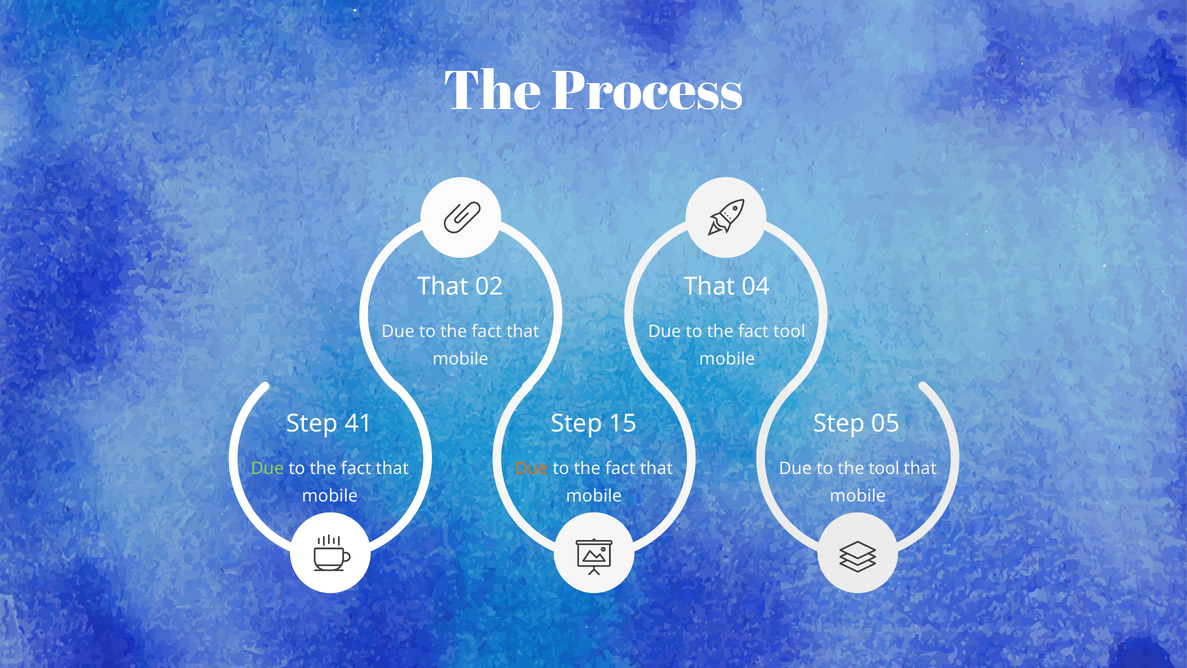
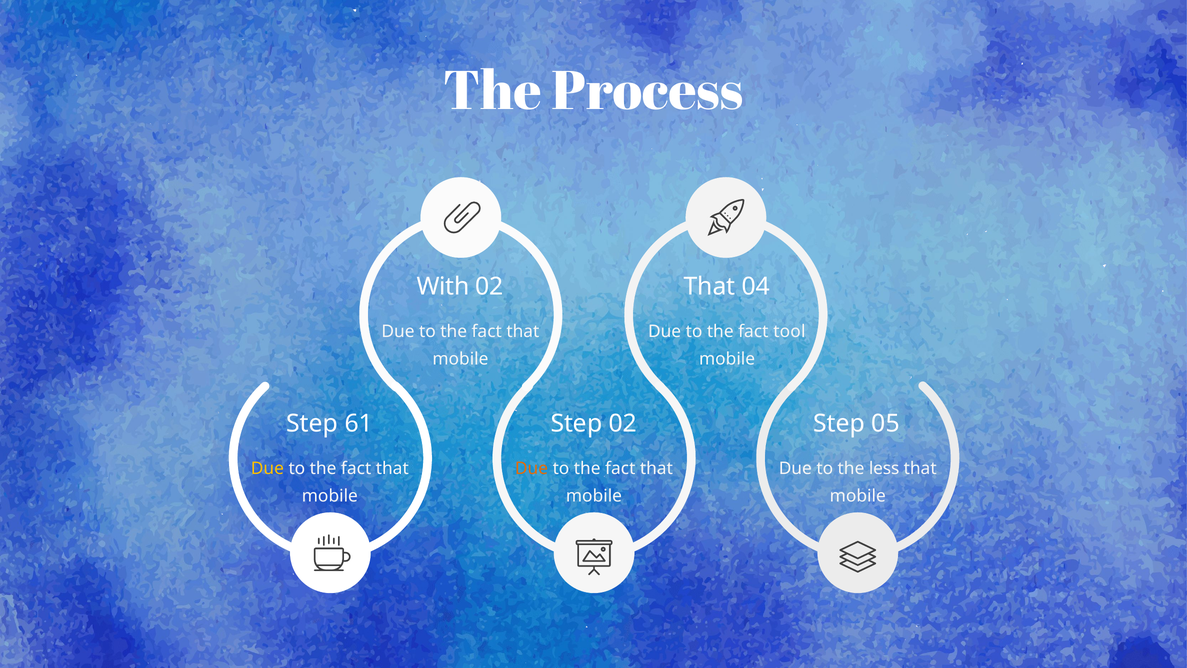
That: That -> With (443, 286)
41: 41 -> 61 (359, 423)
Step 15: 15 -> 02 (623, 423)
Due colour: light green -> yellow (267, 468)
the tool: tool -> less (884, 468)
